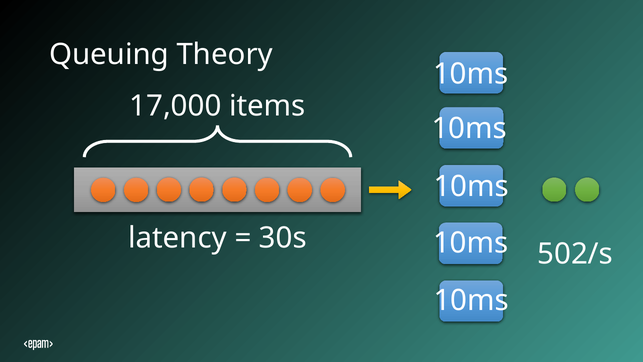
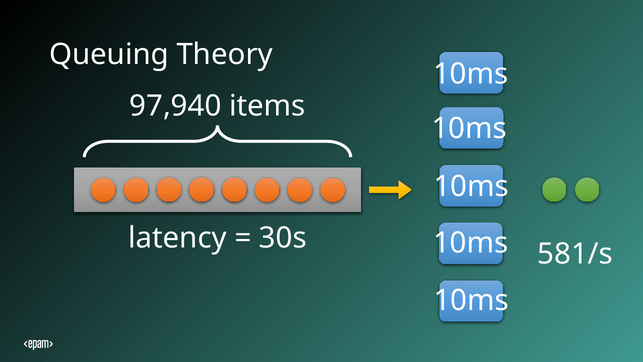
17,000: 17,000 -> 97,940 (175, 106)
502/s: 502/s -> 581/s (575, 254)
